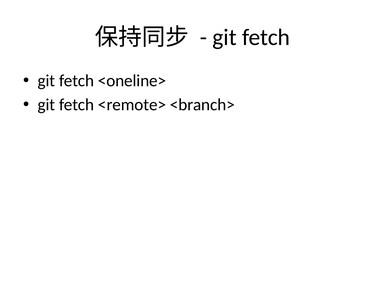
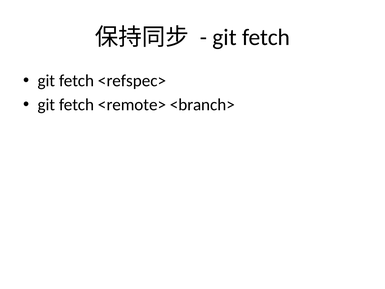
<oneline>: <oneline> -> <refspec> (132, 81)
